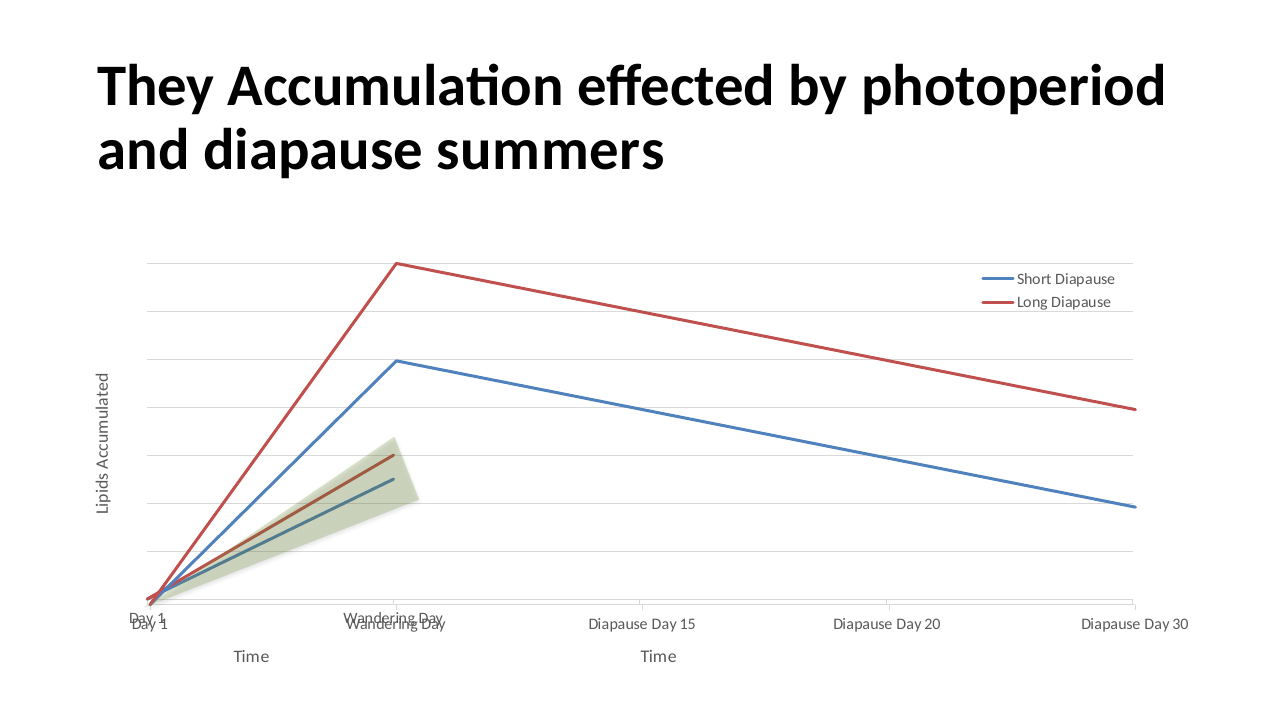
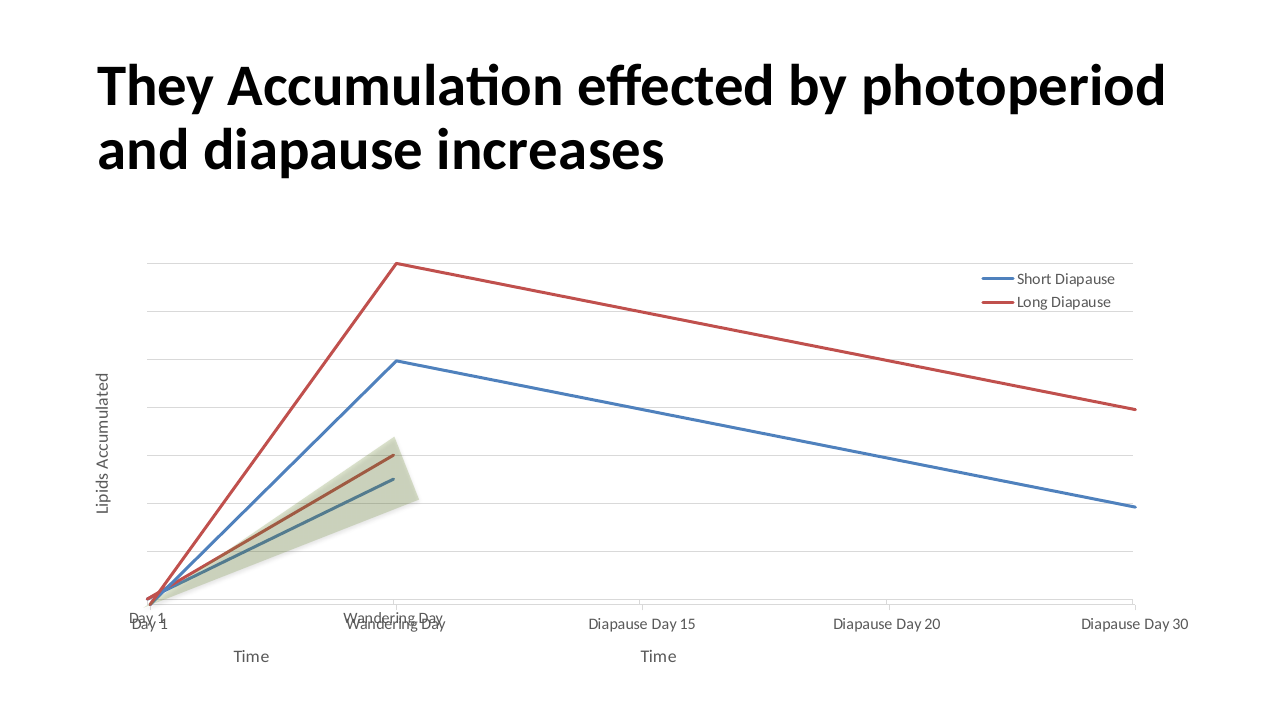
summers: summers -> increases (551, 150)
